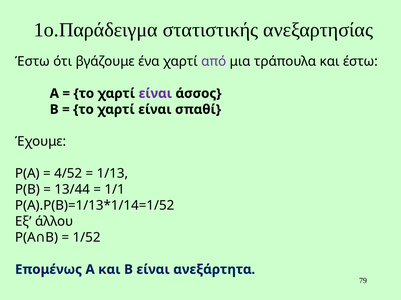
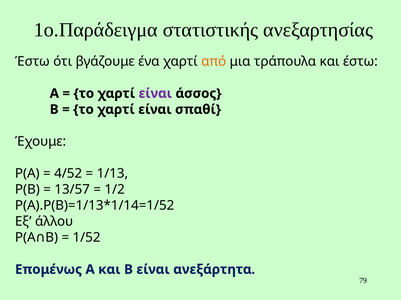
από colour: purple -> orange (214, 62)
13/44: 13/44 -> 13/57 (72, 190)
1/1: 1/1 -> 1/2 (115, 190)
